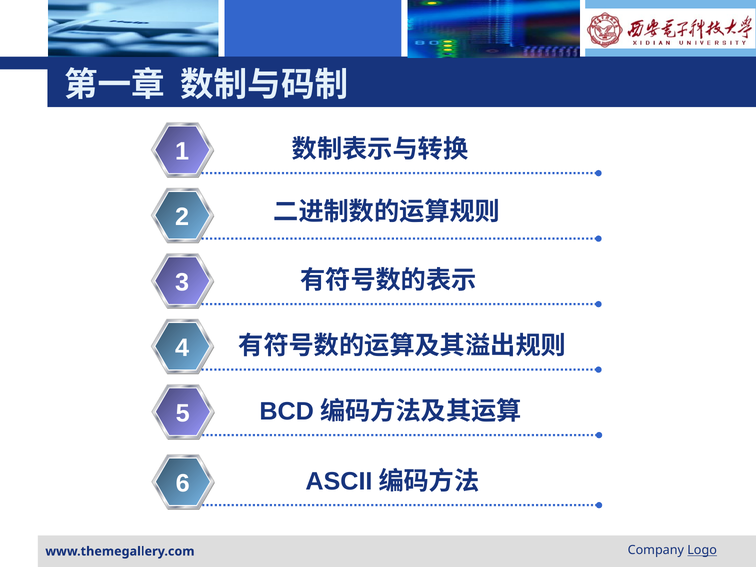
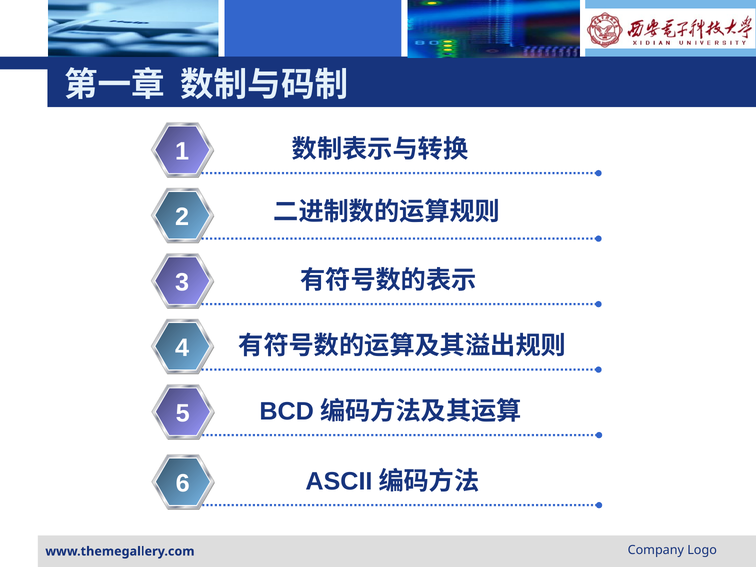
Logo underline: present -> none (702, 550)
